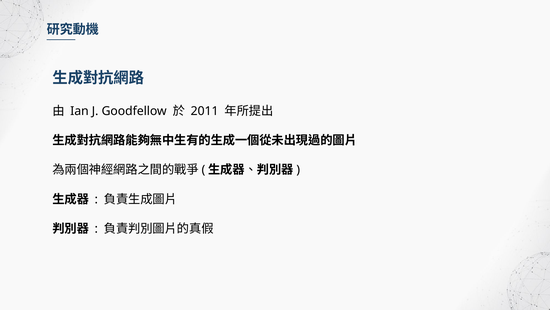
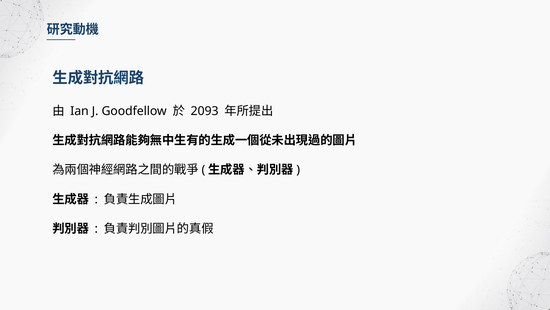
2011: 2011 -> 2093 (205, 111)
